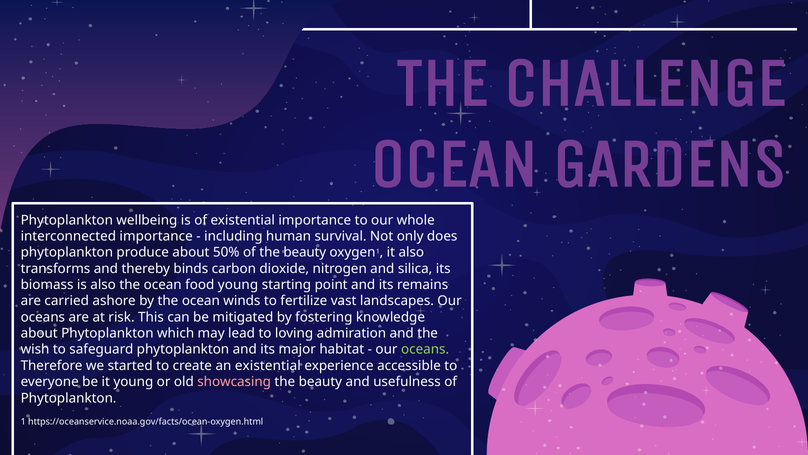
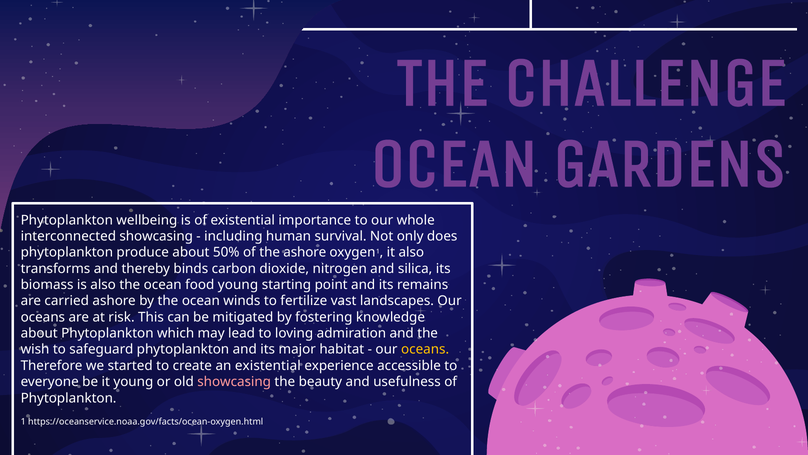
interconnected importance: importance -> showcasing (156, 236)
of the beauty: beauty -> ashore (305, 252)
oceans colour: light green -> yellow (425, 349)
